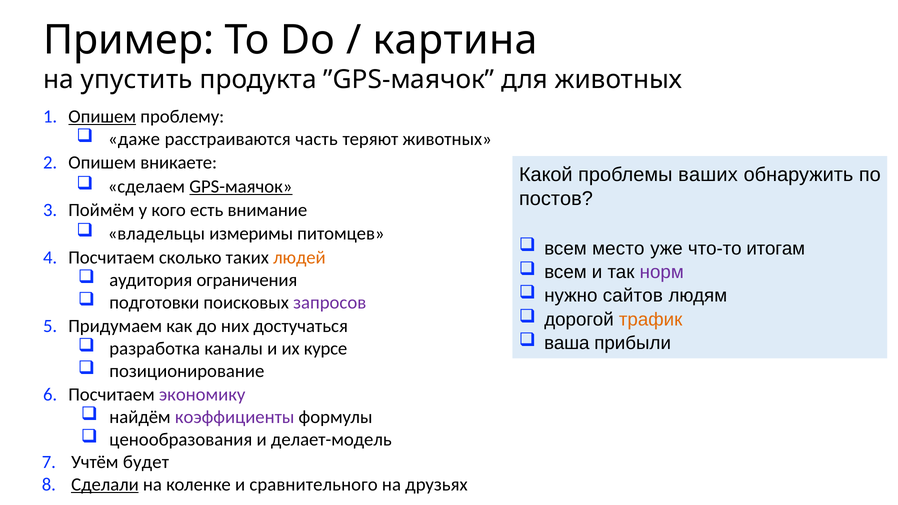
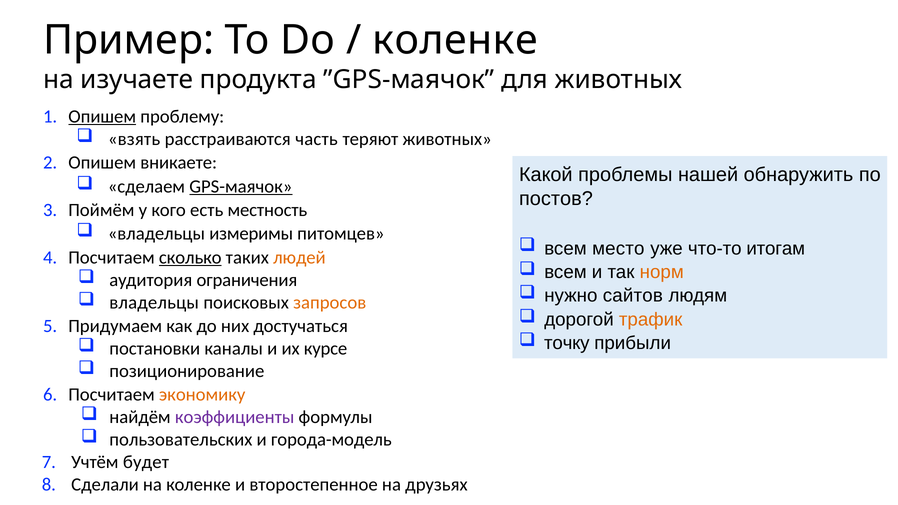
картина: картина -> коленке (455, 40)
упустить: упустить -> изучаете (137, 79)
даже: даже -> взять (134, 139)
ваших: ваших -> нашей (708, 175)
внимание: внимание -> местность (267, 210)
сколько underline: none -> present (190, 258)
норм colour: purple -> orange (662, 272)
подготовки: подготовки -> владельцы (154, 302)
запросов colour: purple -> orange (330, 302)
ваша: ваша -> точку (567, 343)
разработка: разработка -> постановки (155, 349)
экономику colour: purple -> orange (202, 395)
ценообразования: ценообразования -> пользовательских (181, 440)
делает-модель: делает-модель -> города-модель (331, 440)
Сделали underline: present -> none (105, 485)
сравнительного: сравнительного -> второстепенное (314, 485)
